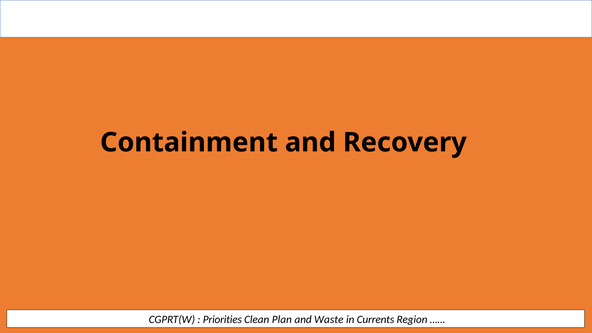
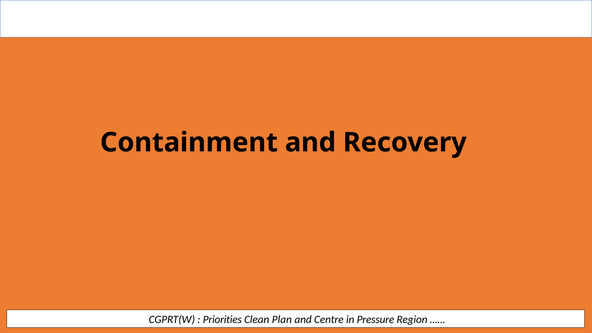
Waste: Waste -> Centre (329, 319)
Currents: Currents -> Pressure (376, 319)
